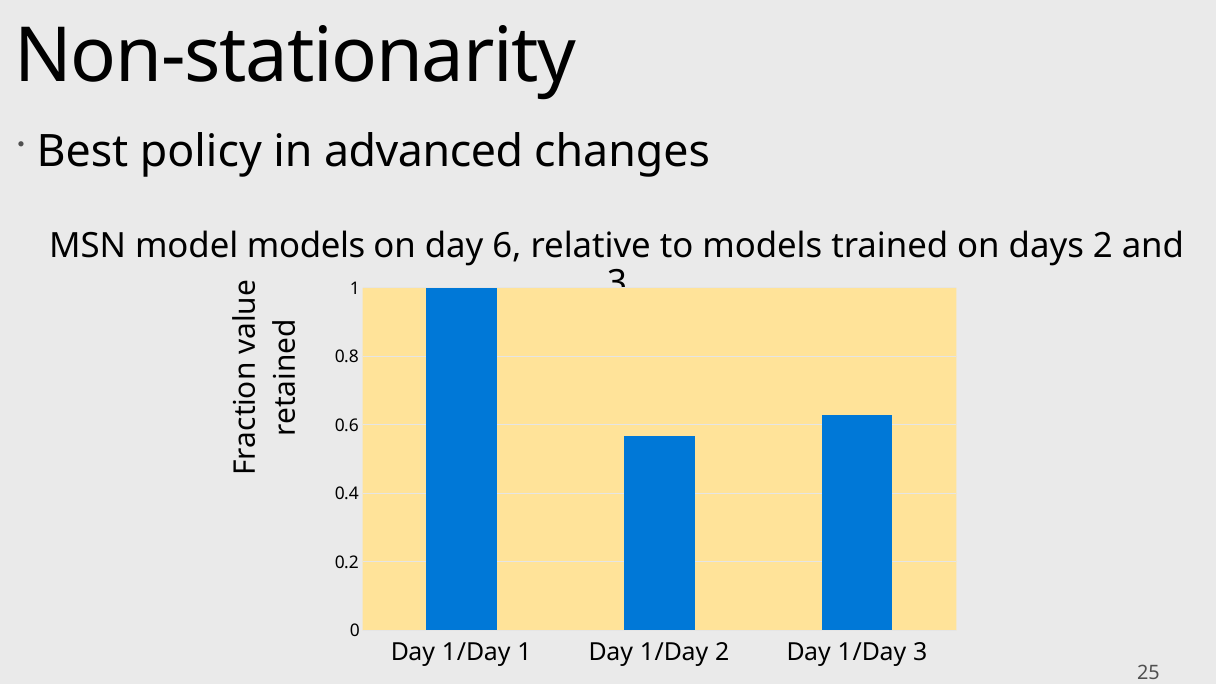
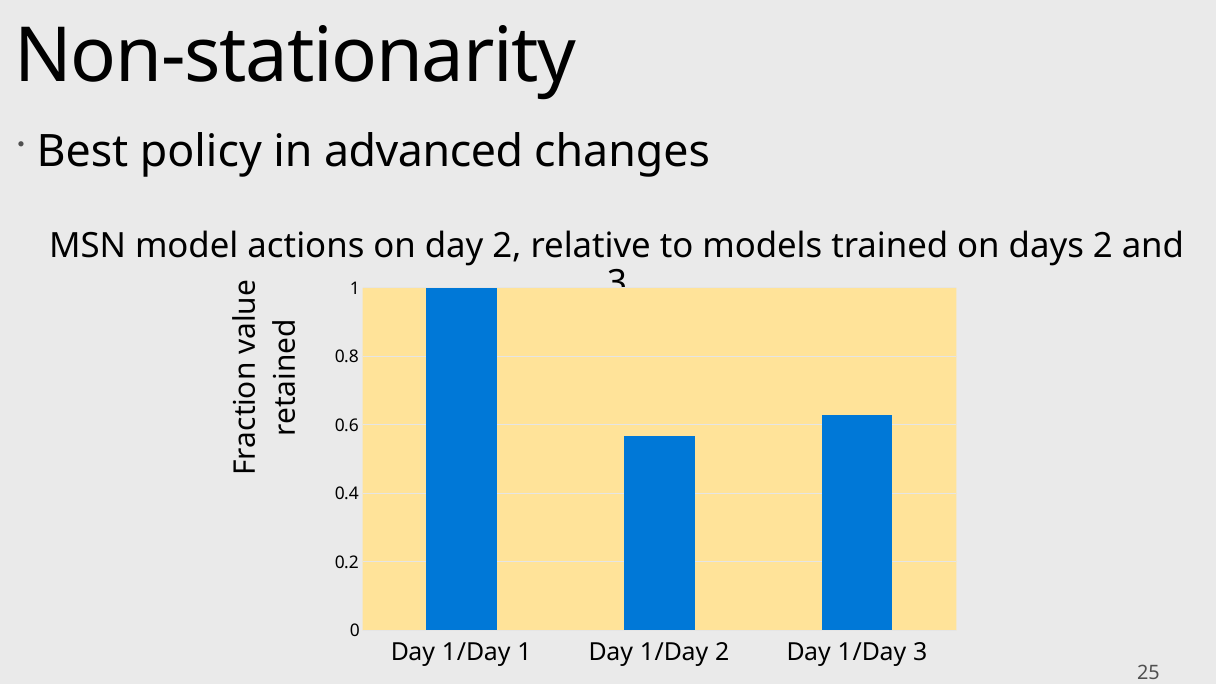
model models: models -> actions (306, 246)
day 6: 6 -> 2 (507, 246)
